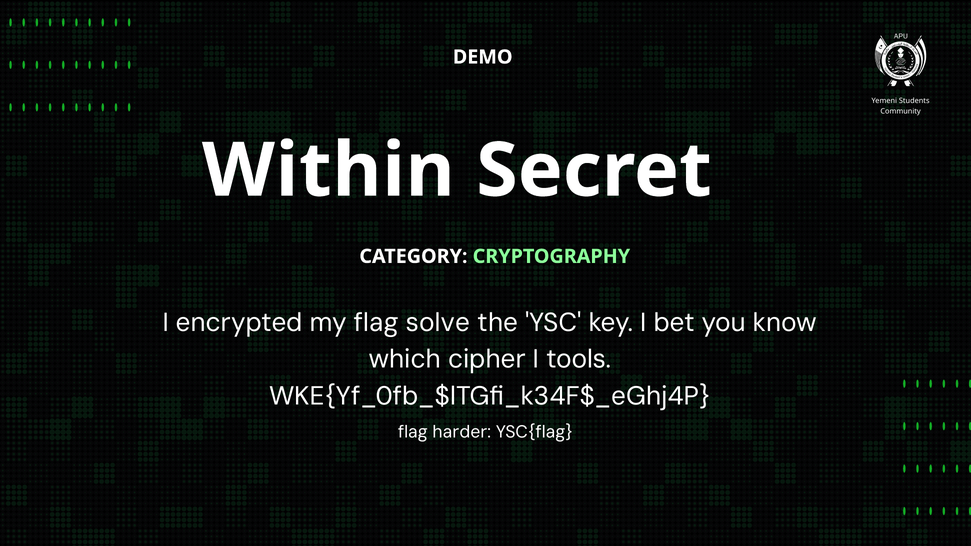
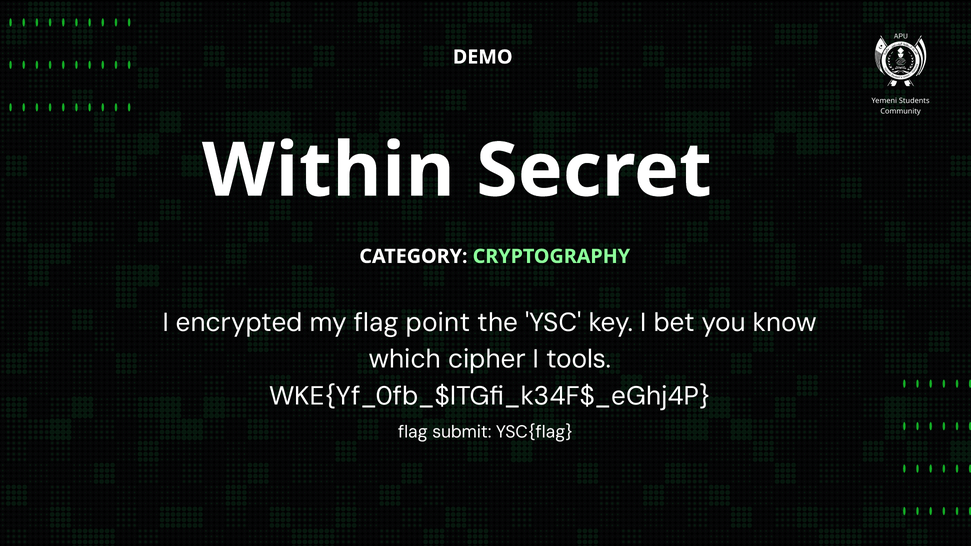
solve: solve -> point (438, 323)
harder: harder -> submit (462, 432)
